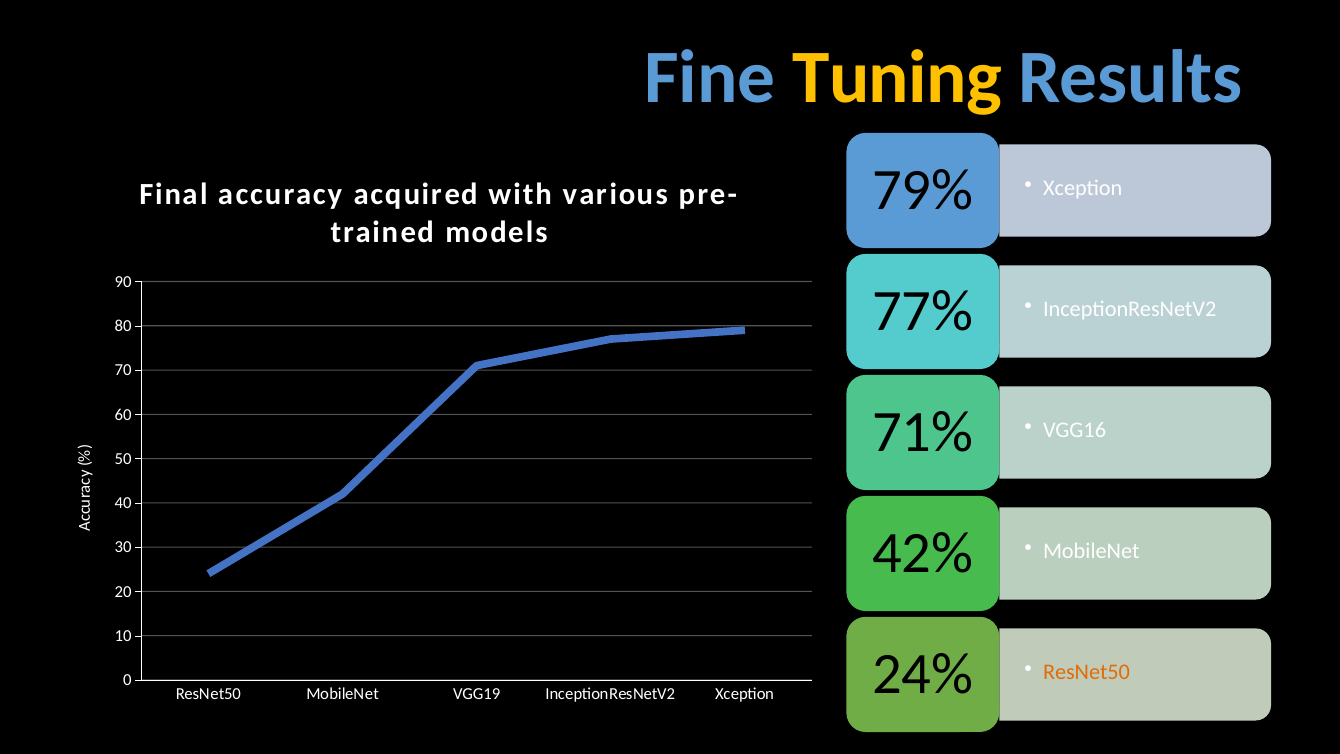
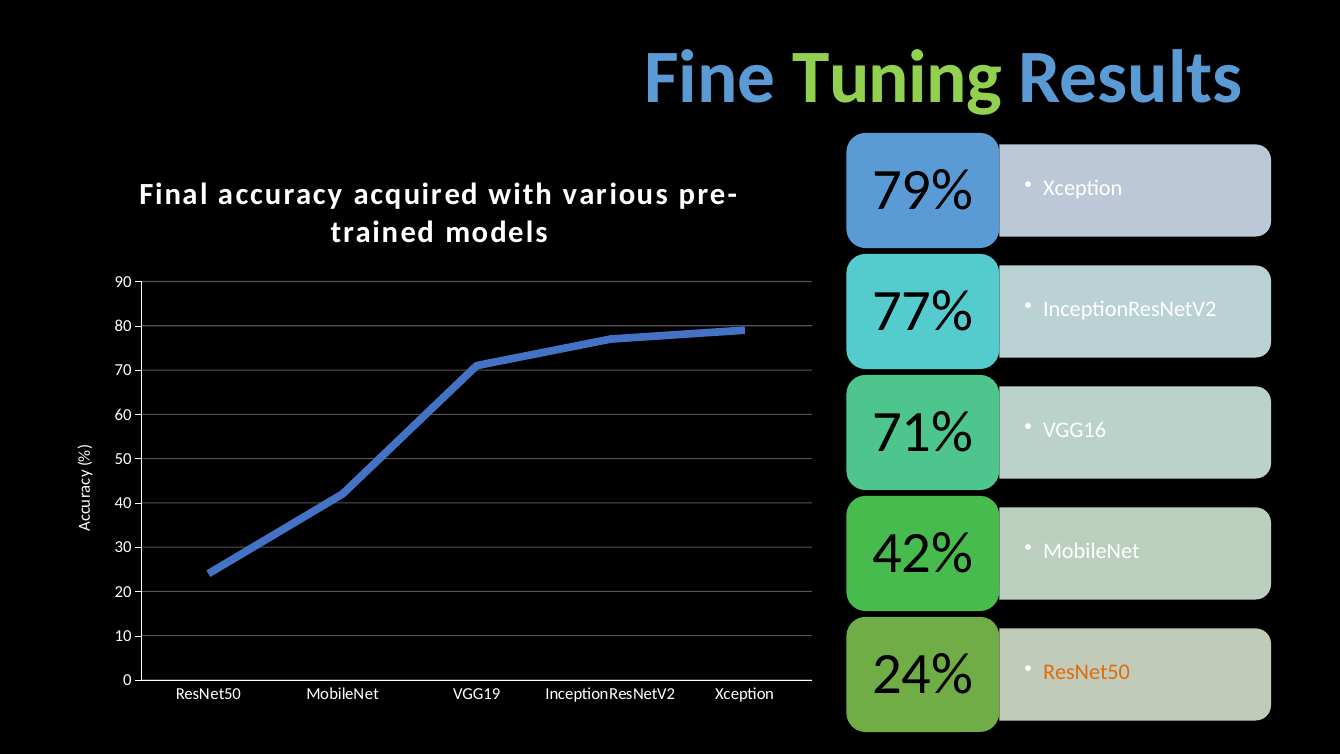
Tuning colour: yellow -> light green (897, 77)
